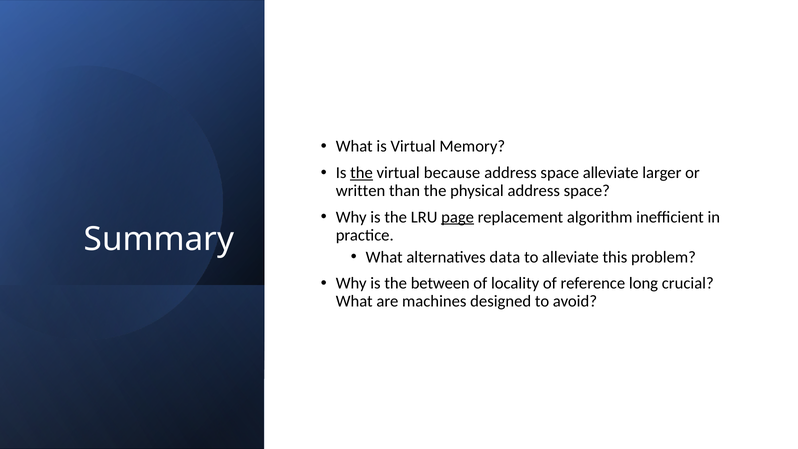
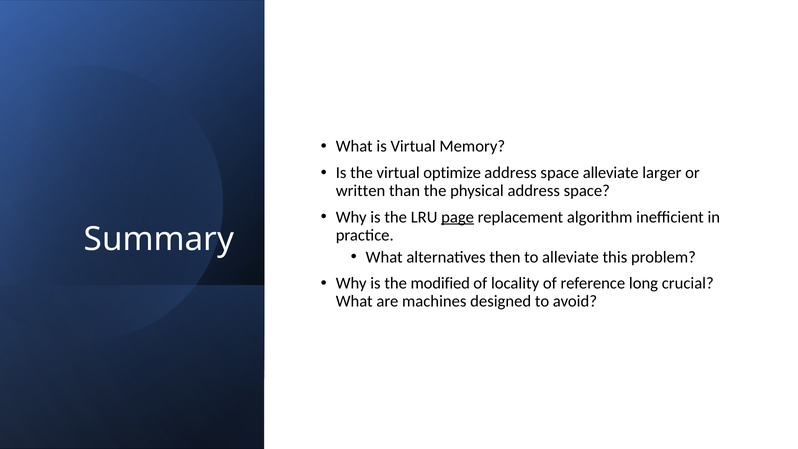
the underline: present -> none (362, 173)
because: because -> optimize (452, 173)
data: data -> then (505, 257)
between: between -> modified (440, 283)
